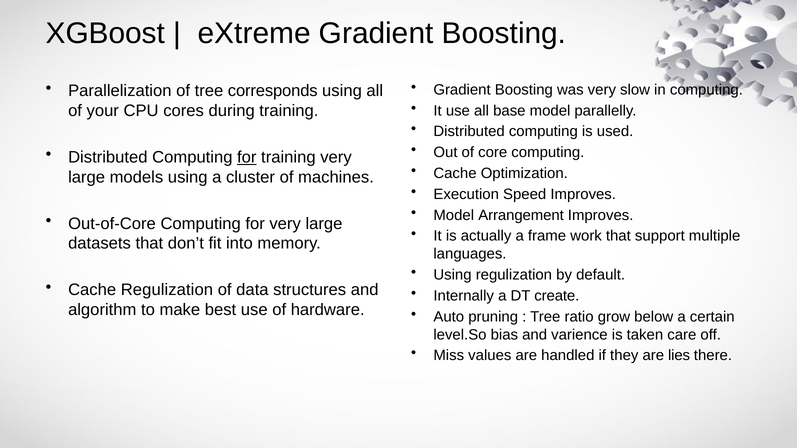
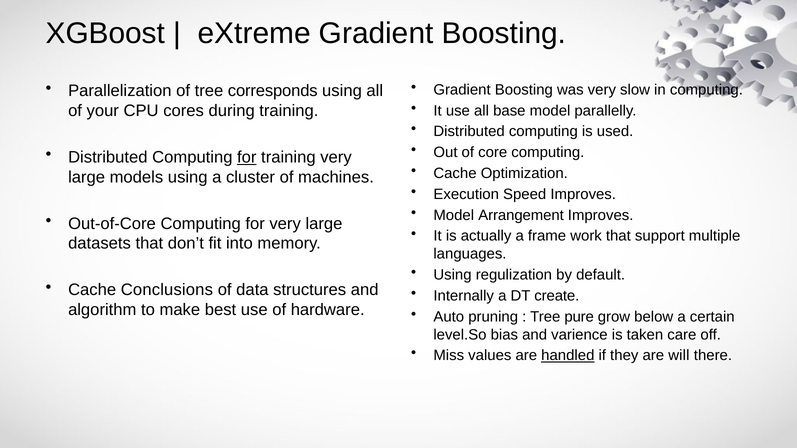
Cache Regulization: Regulization -> Conclusions (167, 290)
ratio: ratio -> pure (579, 317)
handled underline: none -> present (568, 356)
lies: lies -> will (679, 356)
